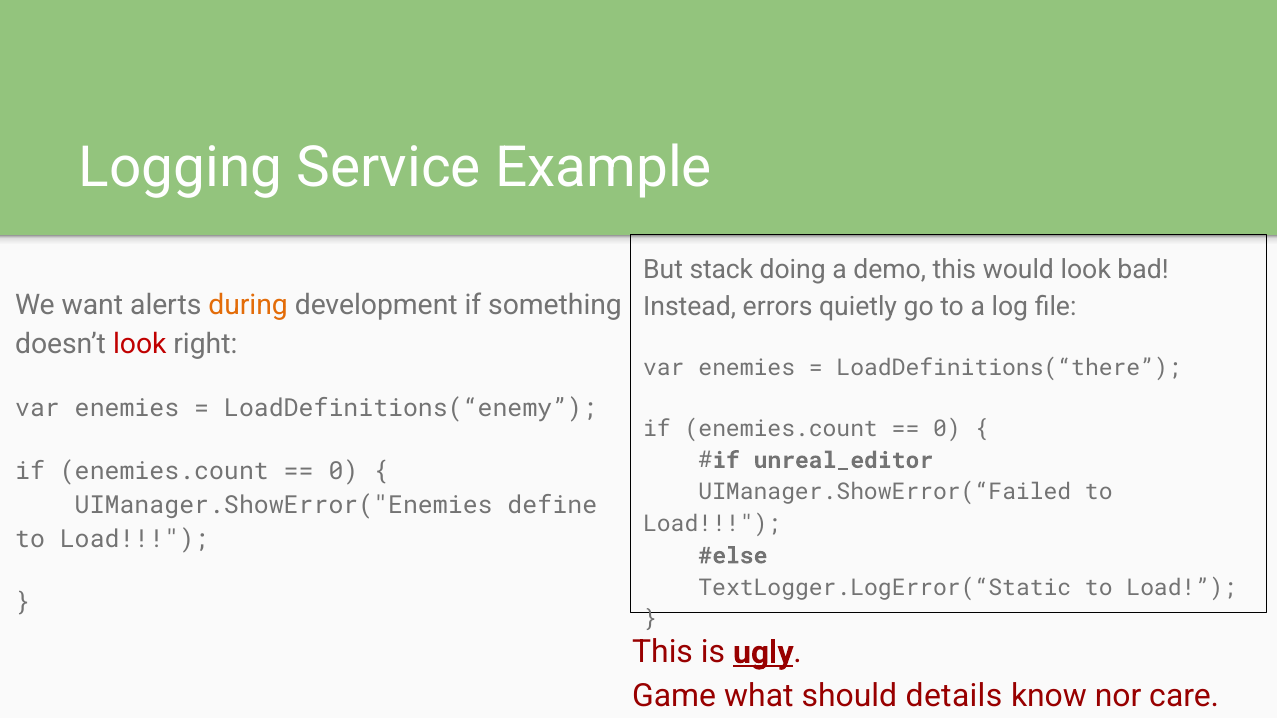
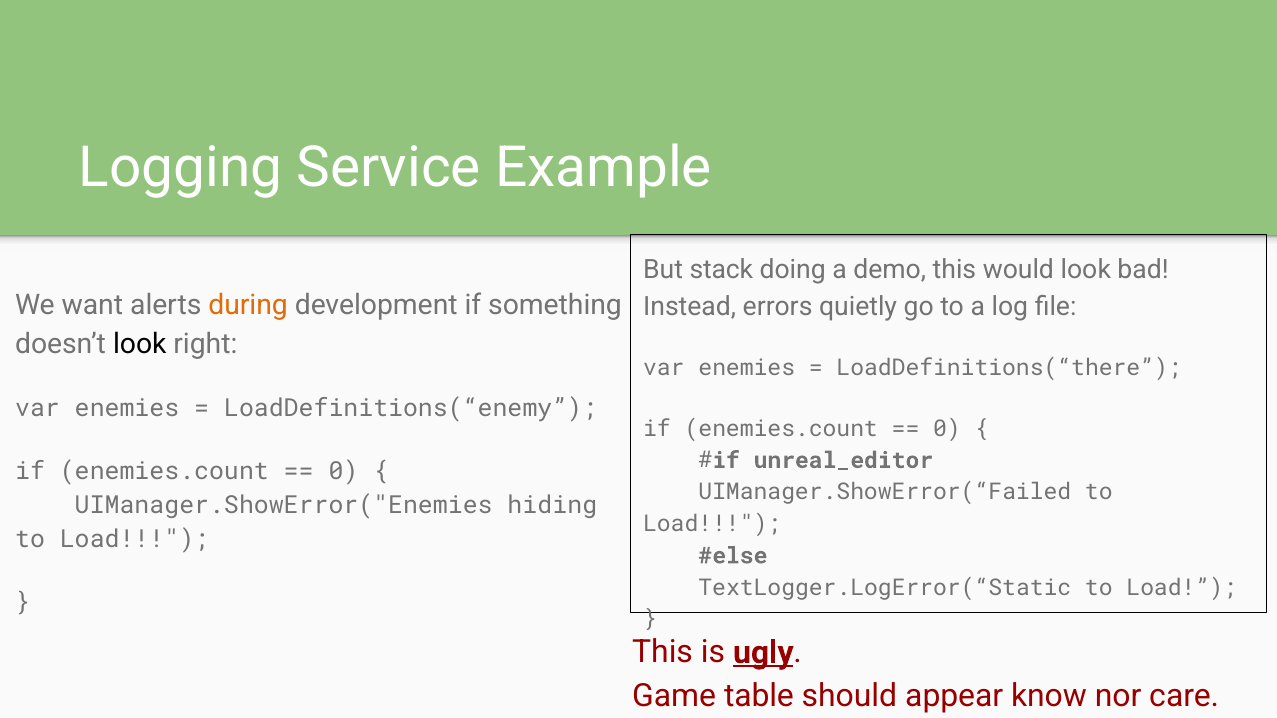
look colour: red -> black (140, 344)
define: define -> hiding (552, 505)
what: what -> table (759, 697)
details: details -> appear (954, 697)
